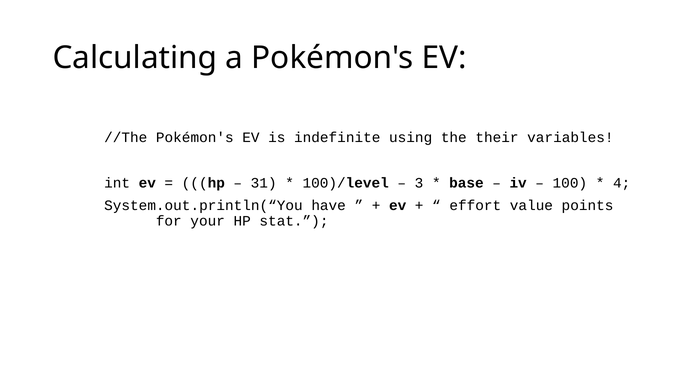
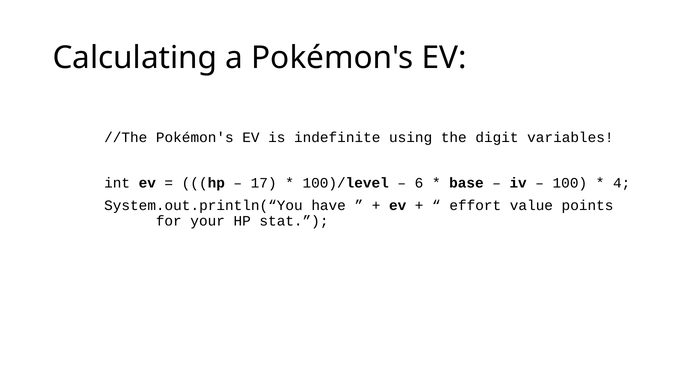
their: their -> digit (497, 138)
31: 31 -> 17 (264, 183)
3: 3 -> 6 (419, 183)
